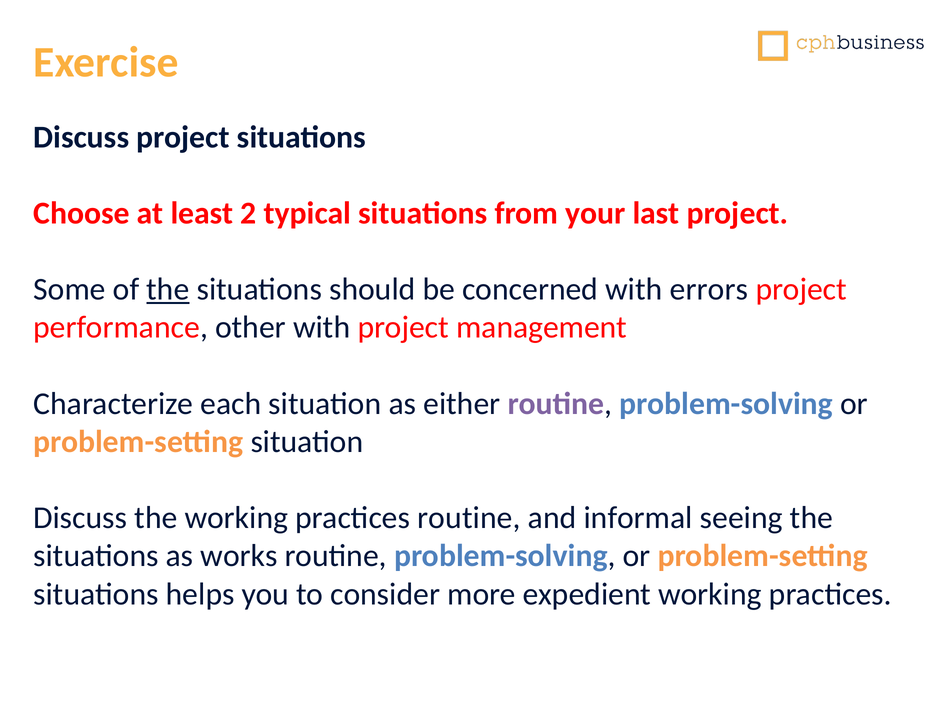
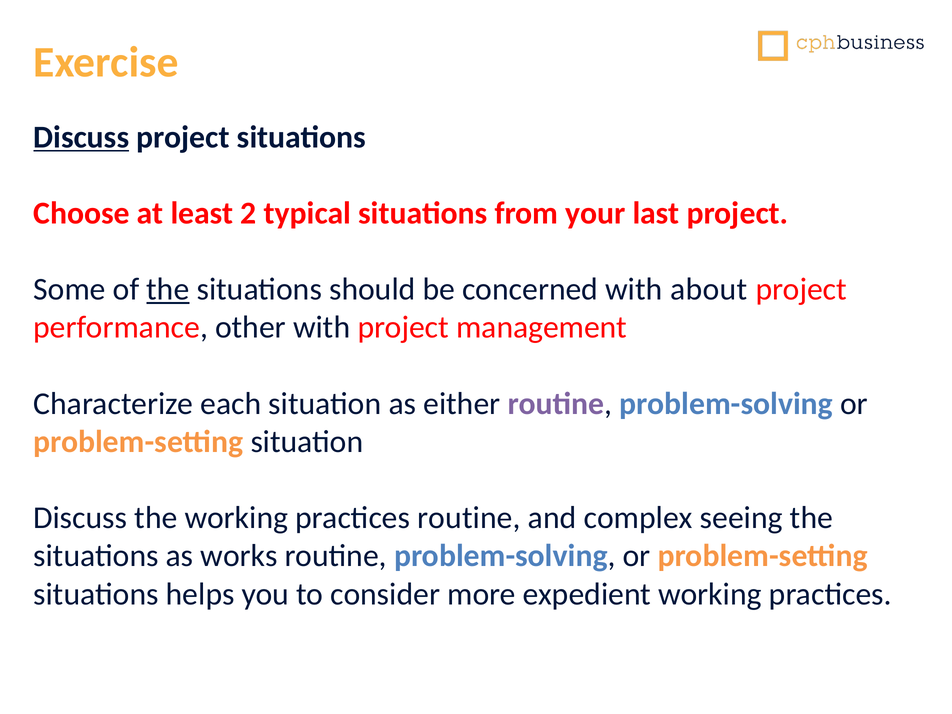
Discuss underline: none -> present (81, 137)
errors: errors -> about (709, 289)
informal: informal -> complex (638, 518)
